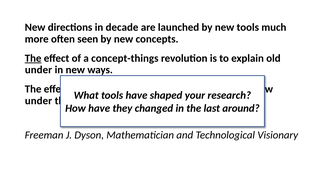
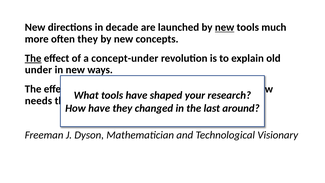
new underline: none -> present (225, 27)
often seen: seen -> they (88, 39)
concept-things: concept-things -> concept-under (125, 58)
under: under -> needs (38, 101)
